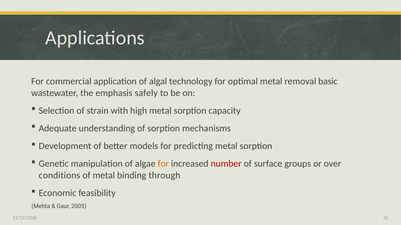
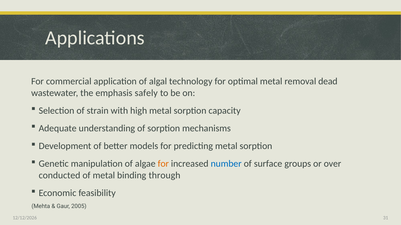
basic: basic -> dead (328, 82)
number colour: red -> blue (226, 164)
conditions: conditions -> conducted (60, 176)
